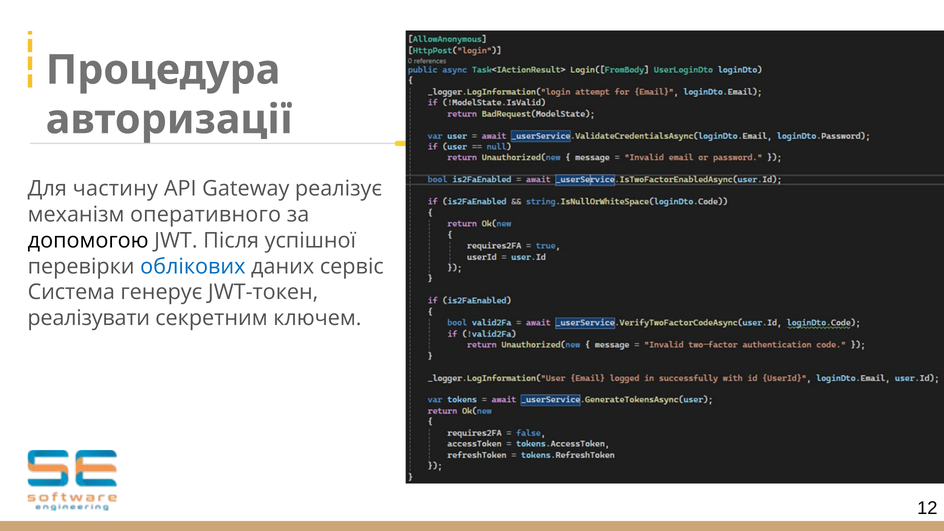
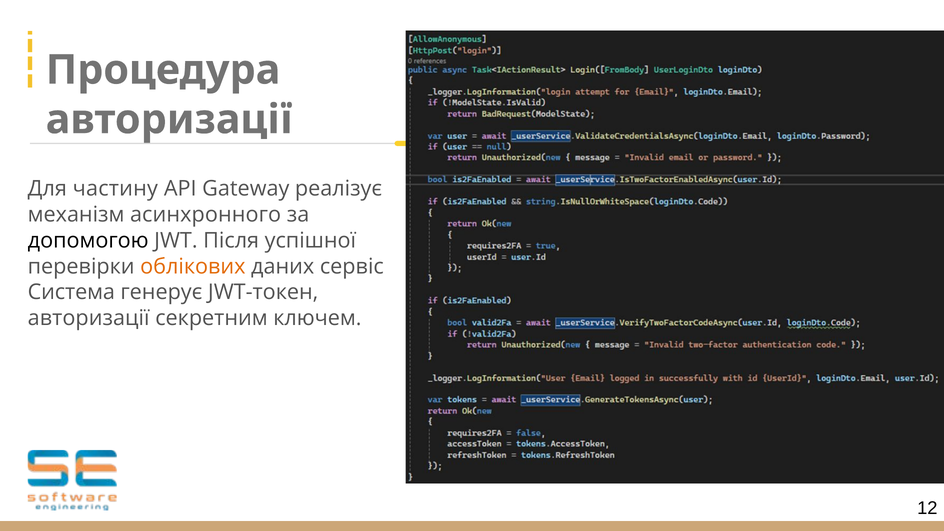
оперативного: оперативного -> асинхронного (206, 214)
облікових colour: blue -> orange (193, 266)
реалізувати: реалізувати -> авторизації (89, 318)
